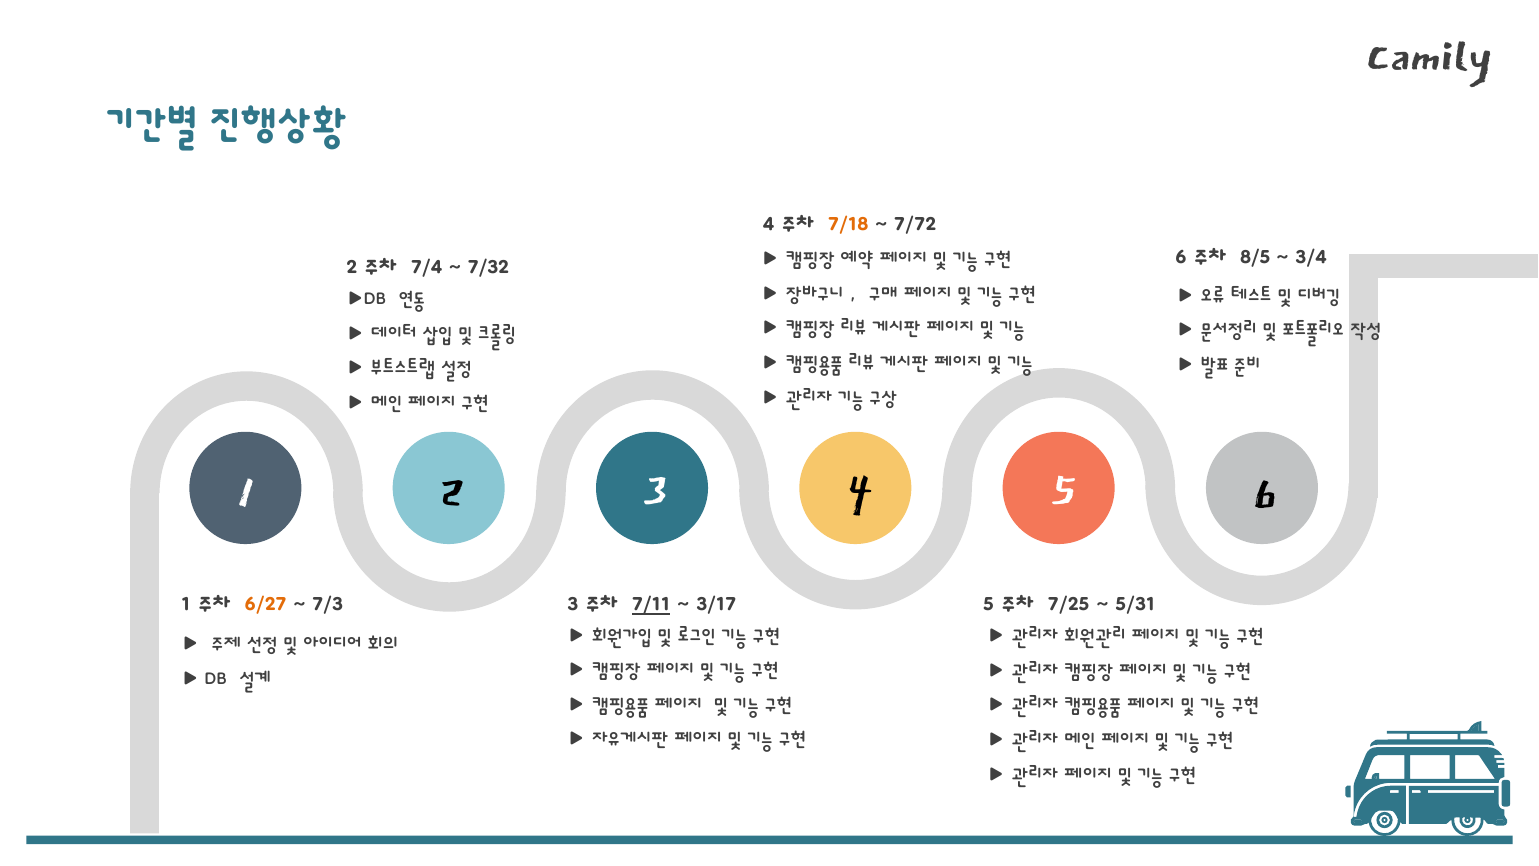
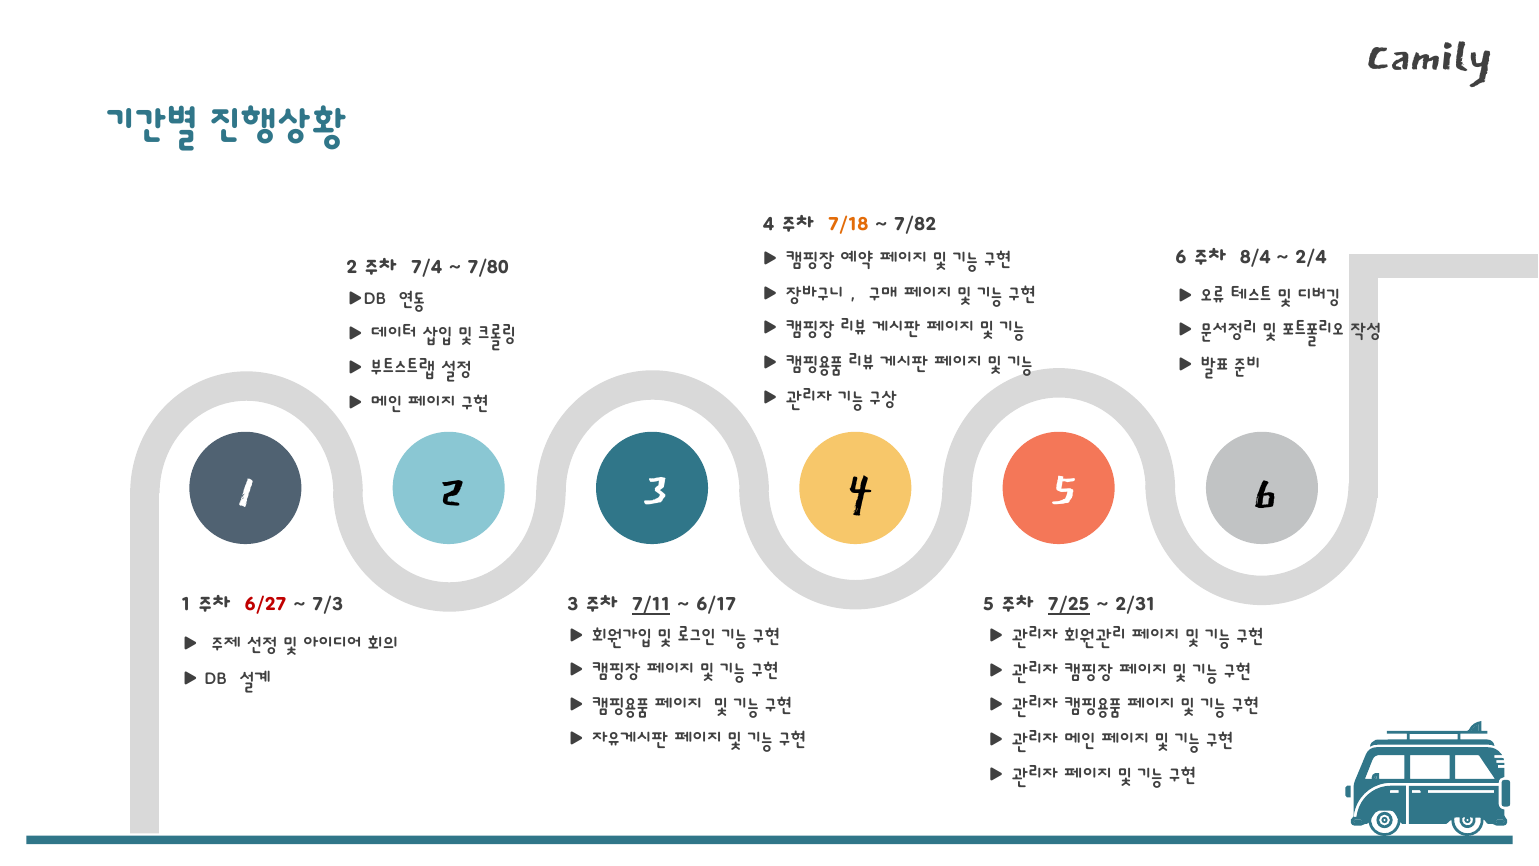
7/72: 7/72 -> 7/82 (915, 220)
8/5: 8/5 -> 8/4 (1255, 253)
3/4: 3/4 -> 2/4 (1311, 253)
7/32: 7/32 -> 7/80 (488, 263)
3/17: 3/17 -> 6/17 (716, 600)
6/27 colour: orange -> red (266, 600)
7/25 underline: none -> present (1069, 600)
5/31: 5/31 -> 2/31 (1135, 600)
